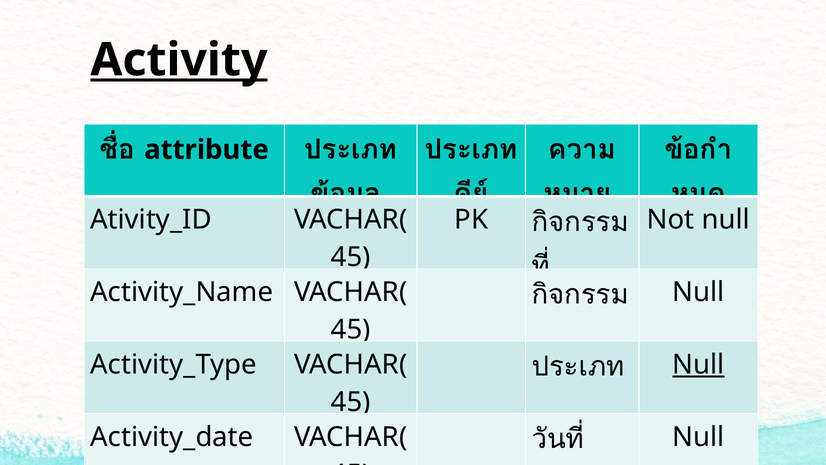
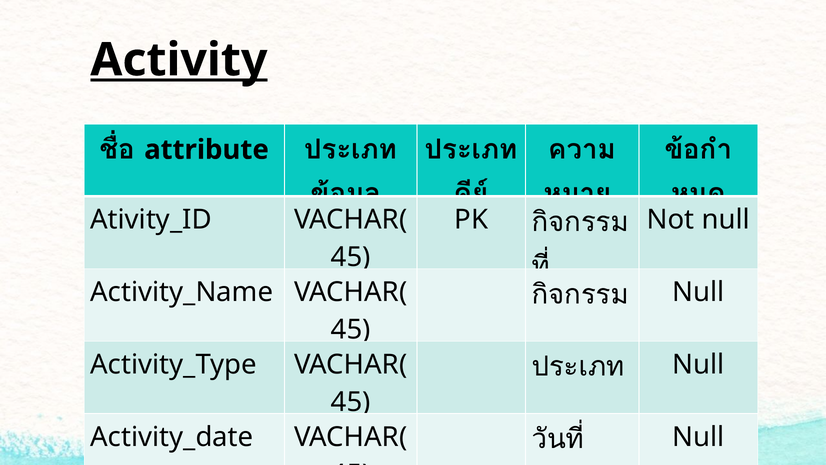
Null underline: present -> none (698, 364)
